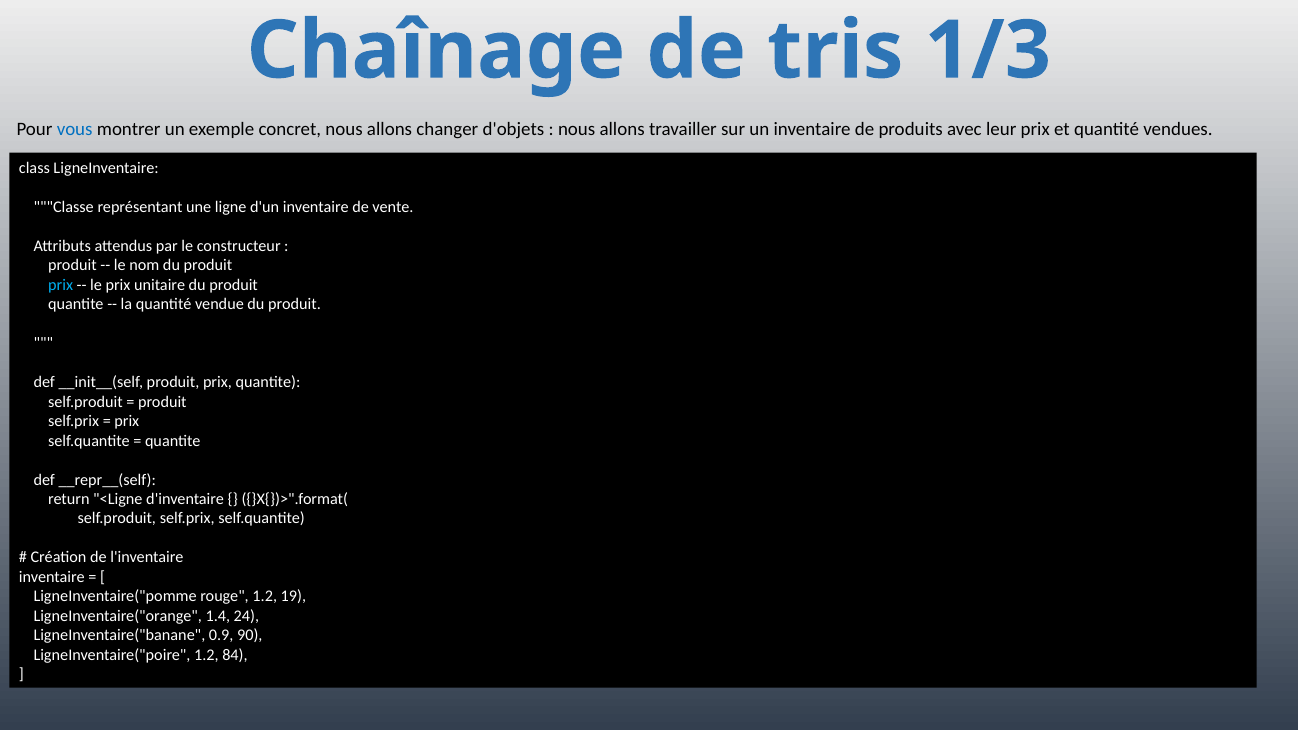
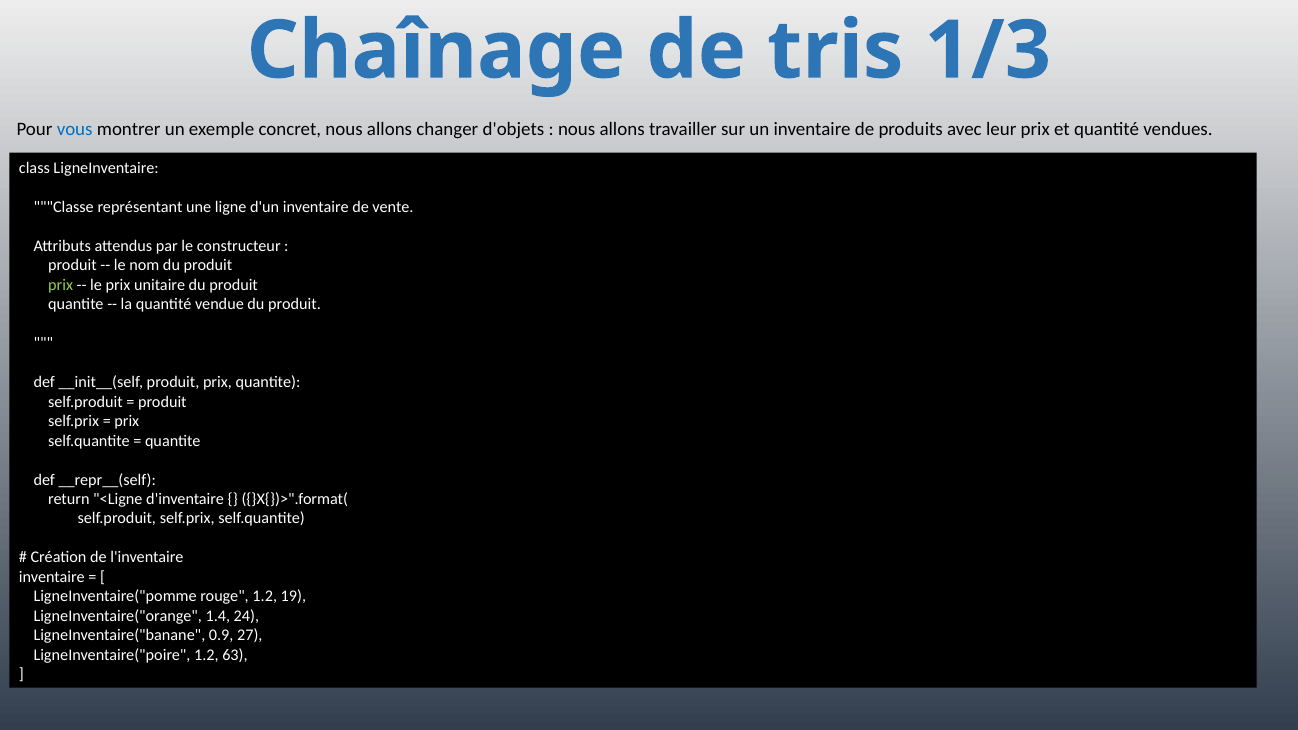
prix colour: light blue -> light green (61, 285)
90: 90 -> 27 (250, 636)
84: 84 -> 63 (235, 655)
